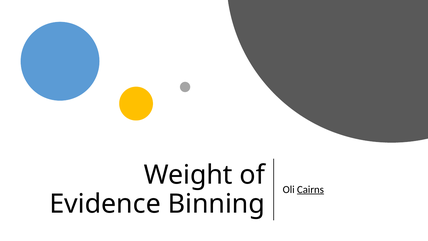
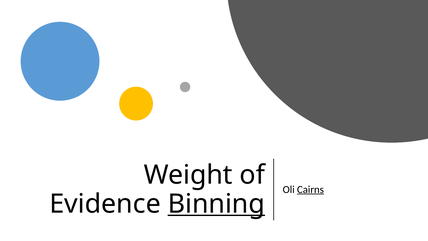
Binning underline: none -> present (216, 204)
